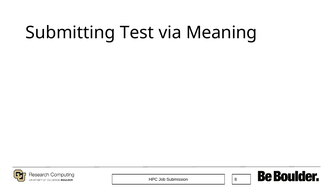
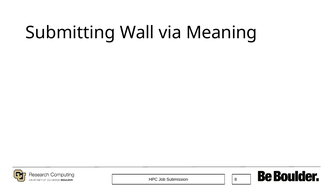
Test: Test -> Wall (137, 33)
